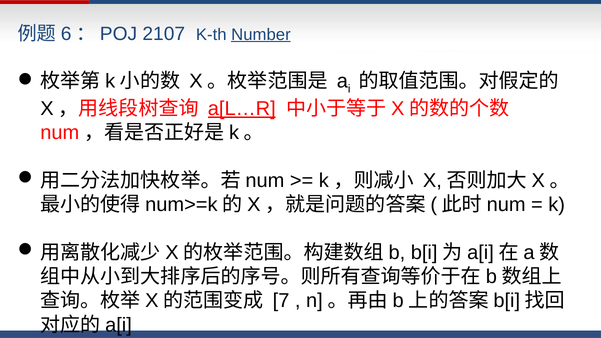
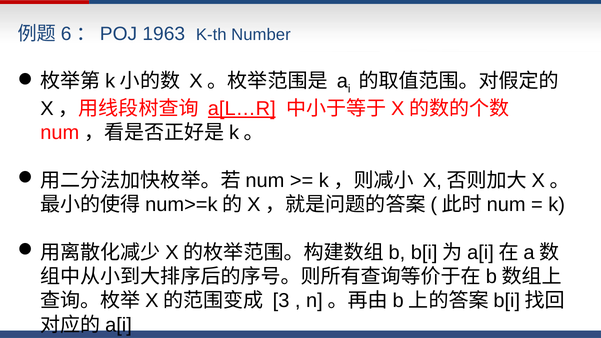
2107: 2107 -> 1963 (164, 34)
Number underline: present -> none (261, 35)
7: 7 -> 3 (281, 301)
